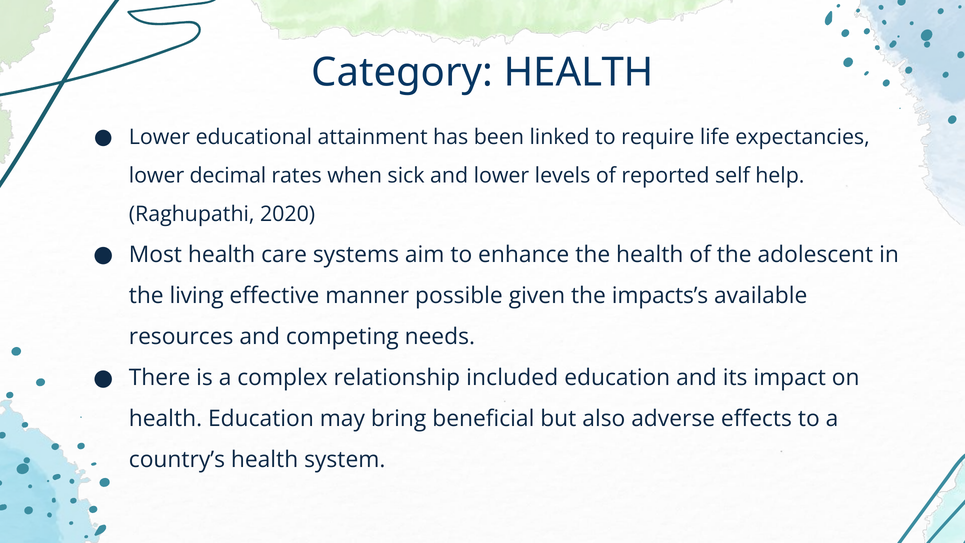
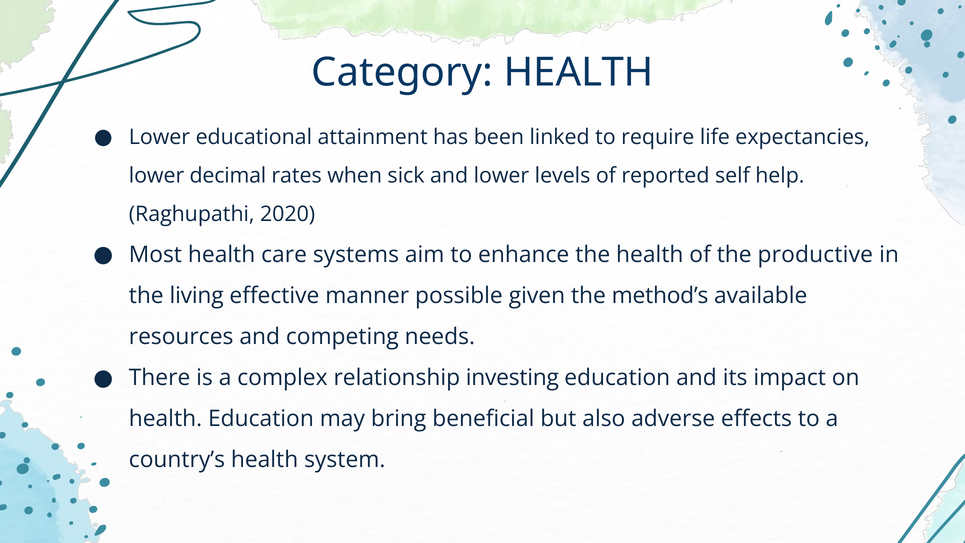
adolescent: adolescent -> productive (815, 255)
impacts’s: impacts’s -> method’s (660, 296)
included: included -> investing (512, 378)
